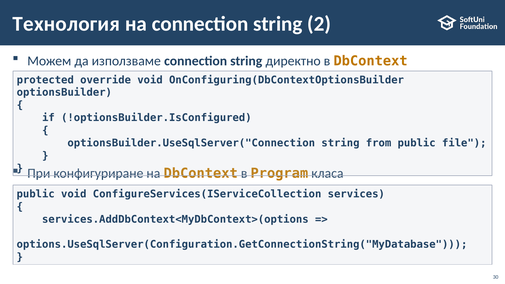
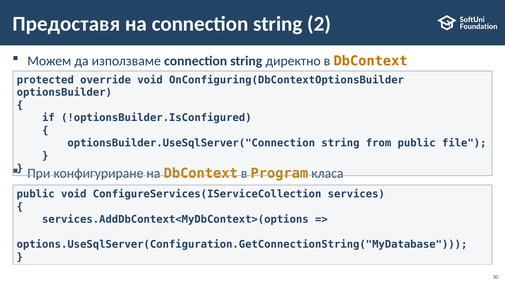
Технология: Технология -> Предоставя (66, 24)
